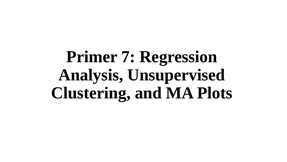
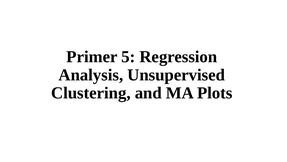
7: 7 -> 5 (128, 57)
